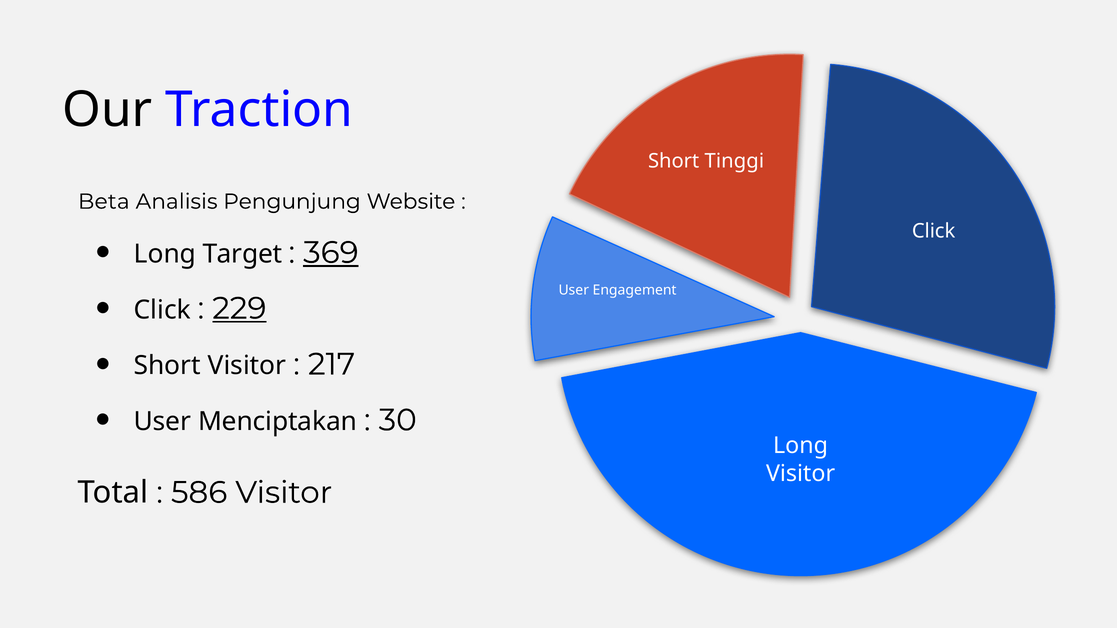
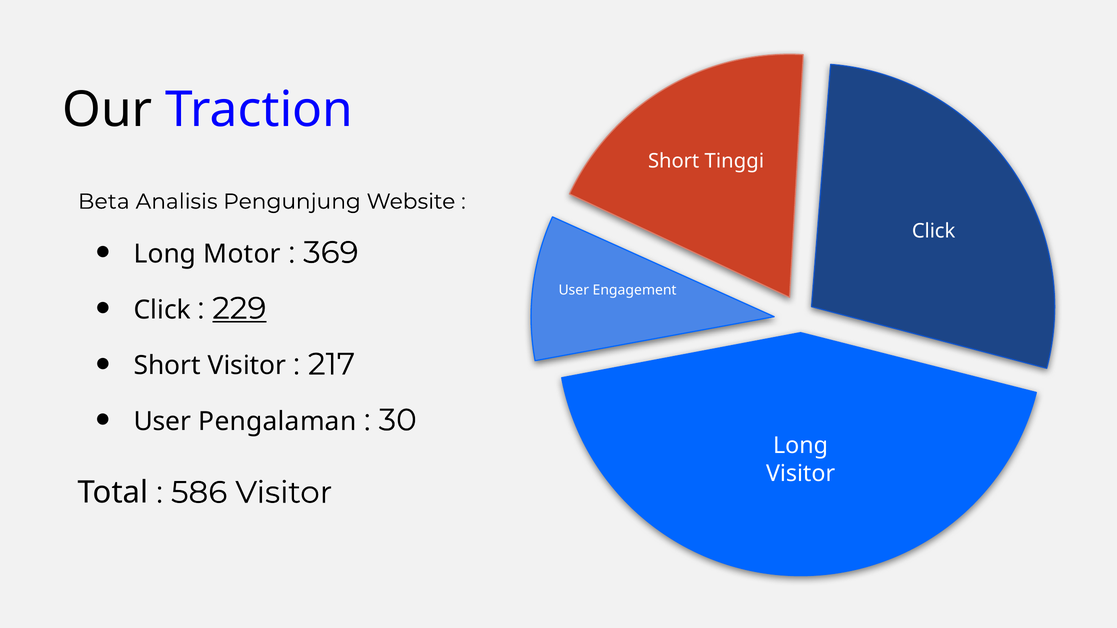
Target: Target -> Motor (242, 254)
369 underline: present -> none (331, 253)
Menciptakan: Menciptakan -> Pengalaman (277, 422)
